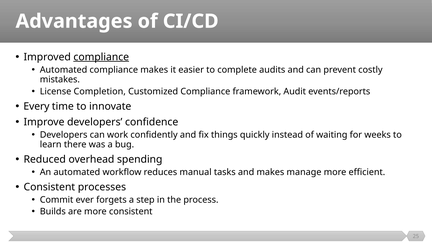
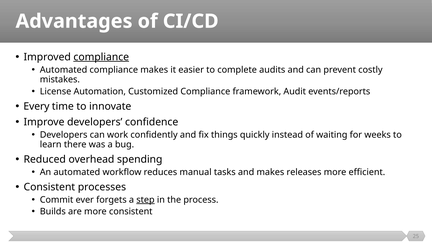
Completion: Completion -> Automation (100, 91)
manage: manage -> releases (304, 172)
step underline: none -> present (145, 200)
